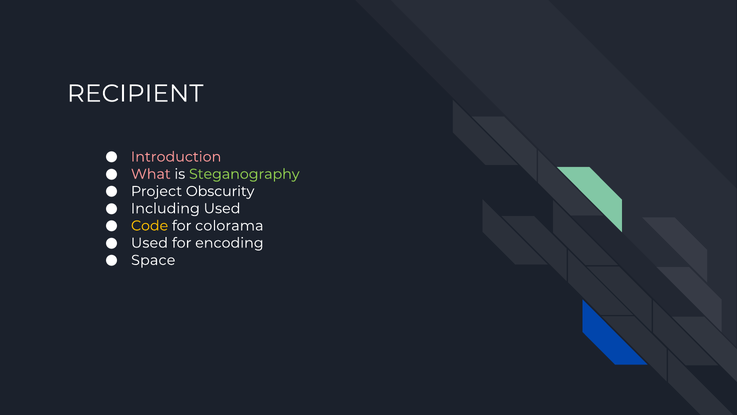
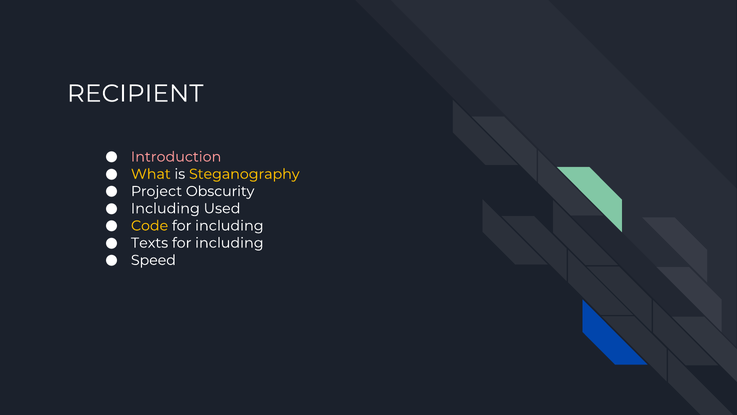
What colour: pink -> yellow (151, 174)
Steganography colour: light green -> yellow (244, 174)
colorama: colorama -> including (229, 226)
Used: Used -> Texts (150, 243)
encoding: encoding -> including (229, 243)
Space: Space -> Speed (153, 260)
